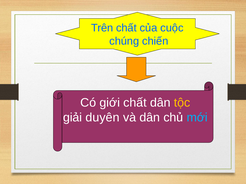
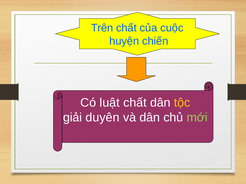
chúng: chúng -> huyện (124, 41)
giới: giới -> luật (110, 103)
mới colour: light blue -> light green (197, 118)
